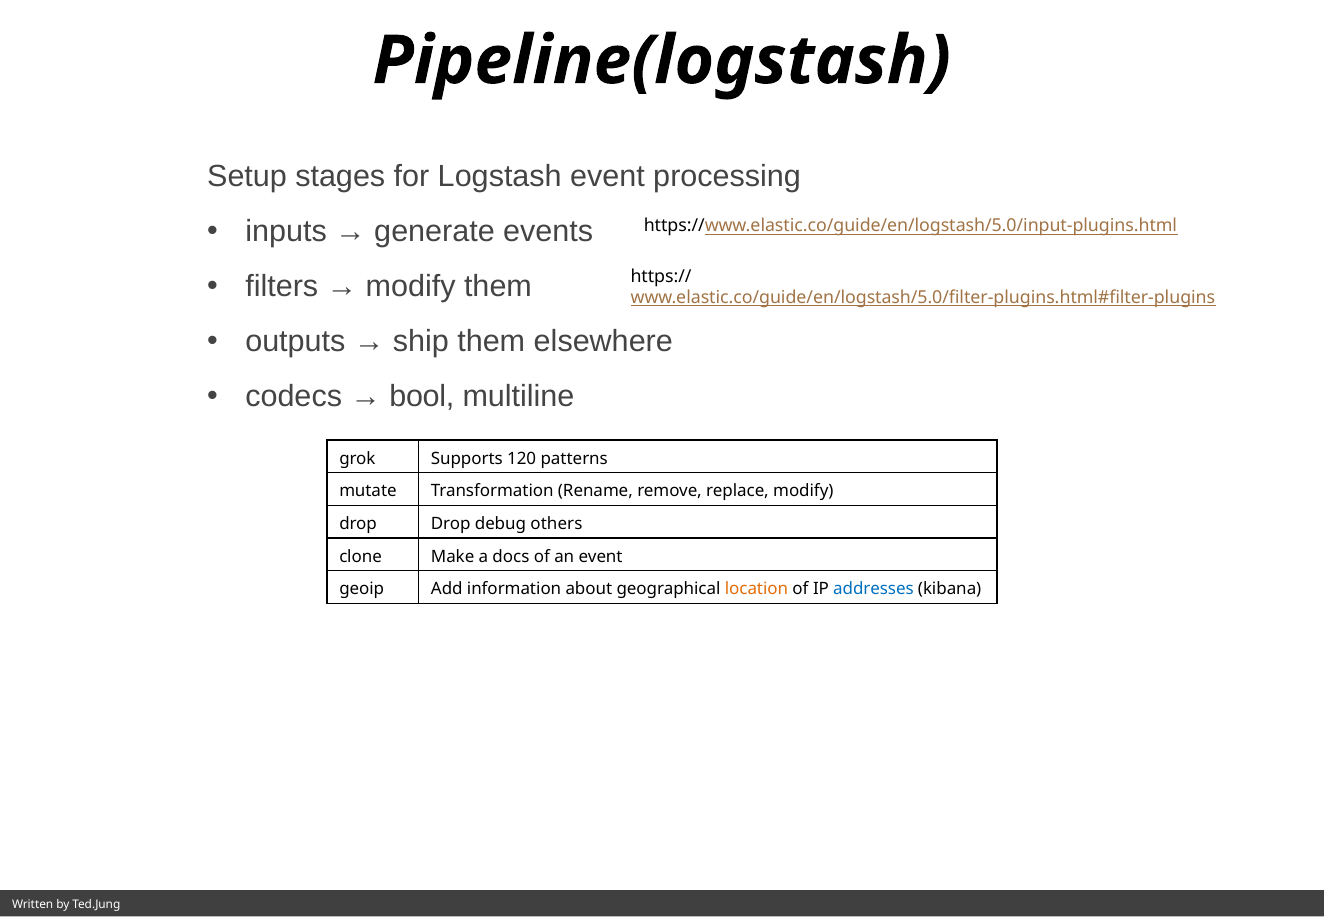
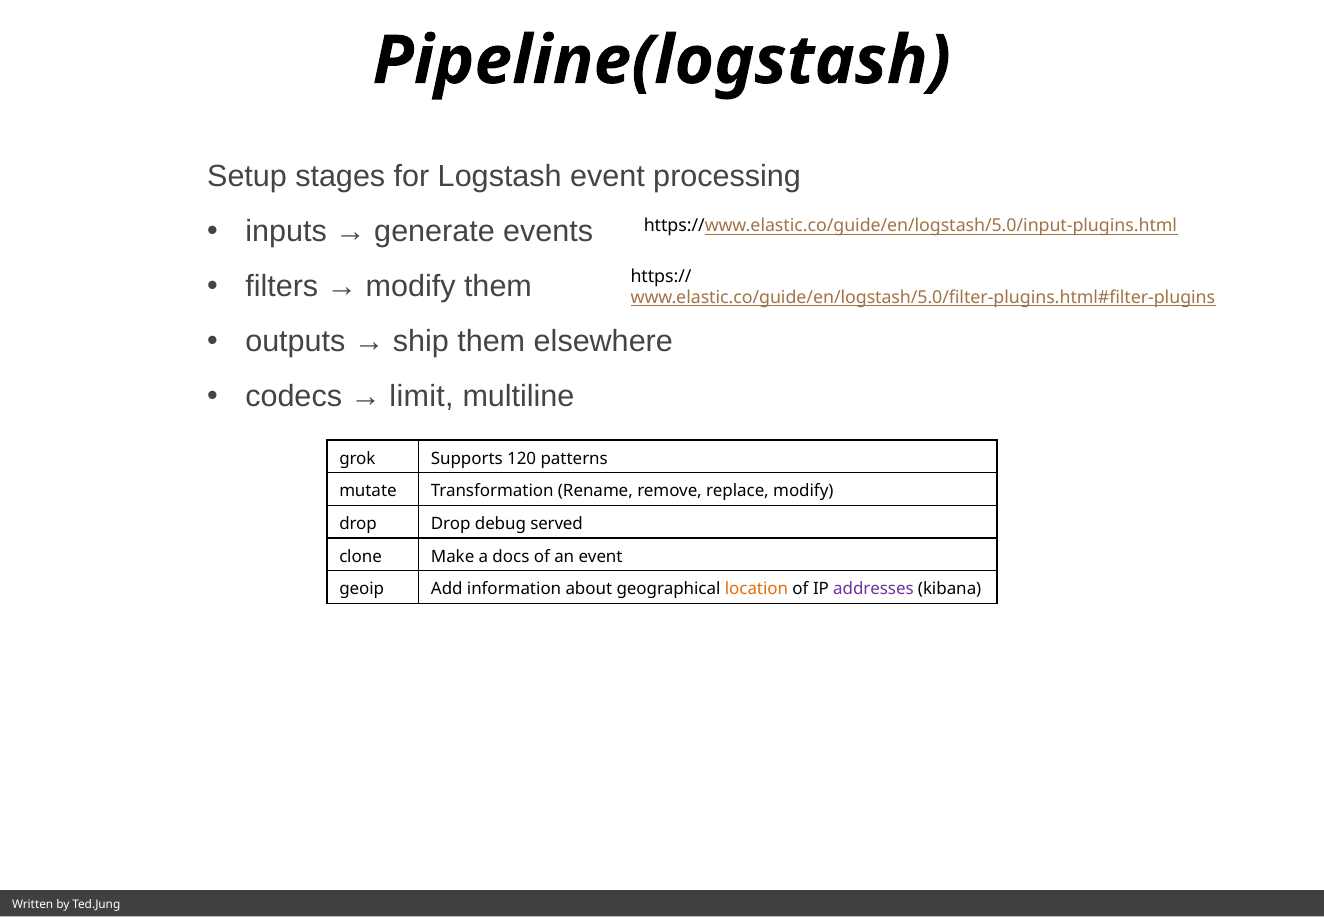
bool: bool -> limit (422, 397)
others: others -> served (557, 524)
addresses colour: blue -> purple (873, 589)
